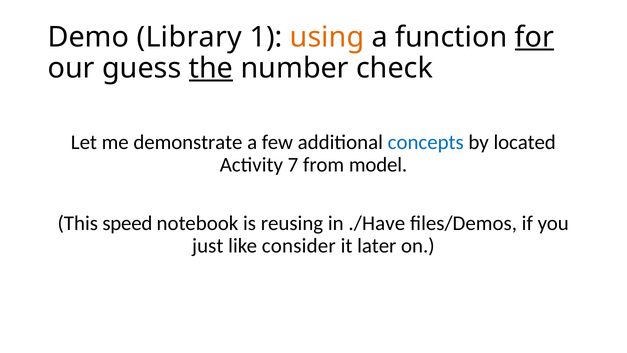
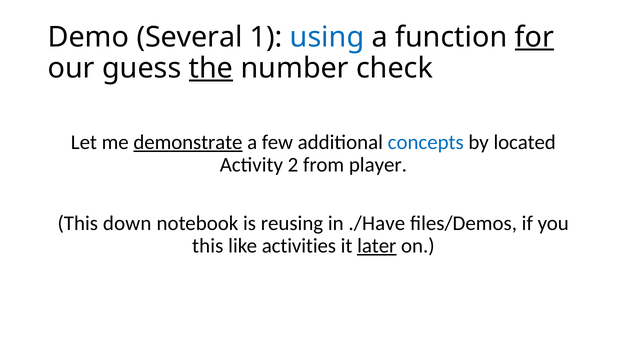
Library: Library -> Several (190, 37)
using colour: orange -> blue (327, 37)
demonstrate underline: none -> present (188, 142)
7: 7 -> 2 (293, 165)
model: model -> player (378, 165)
speed: speed -> down (127, 223)
just: just -> this (208, 246)
consider: consider -> activities (299, 246)
later underline: none -> present (377, 246)
